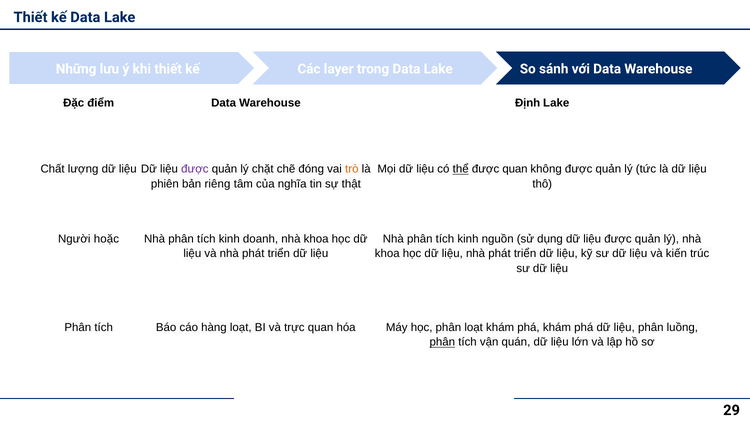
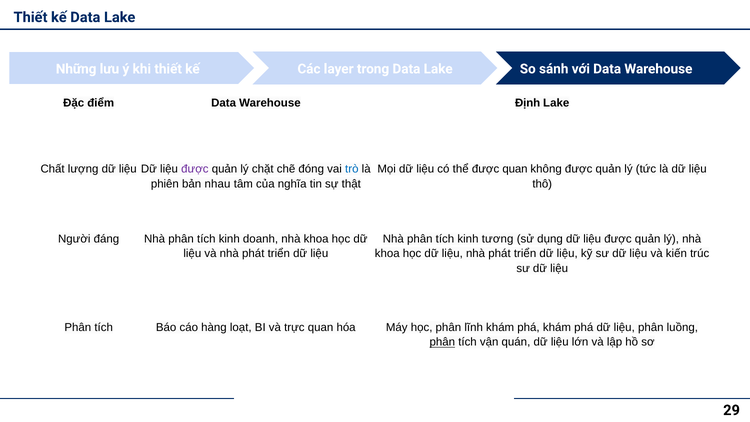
trò colour: orange -> blue (352, 169)
thể underline: present -> none (461, 169)
riêng: riêng -> nhau (217, 184)
hoặc: hoặc -> đáng (106, 239)
nguồn: nguồn -> tương (498, 239)
phân loạt: loạt -> lĩnh (474, 327)
